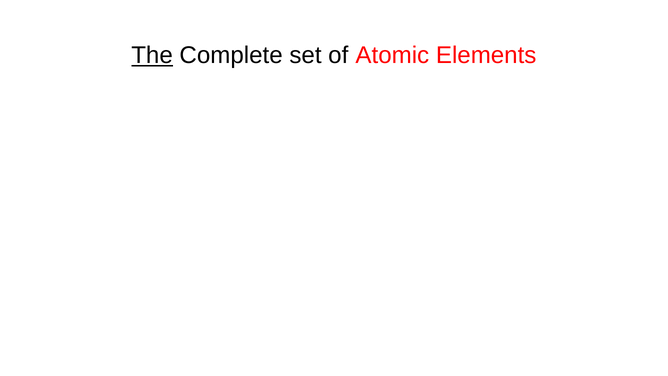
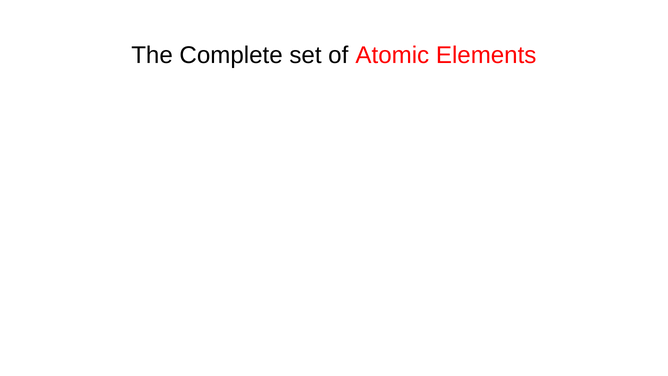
The underline: present -> none (152, 55)
